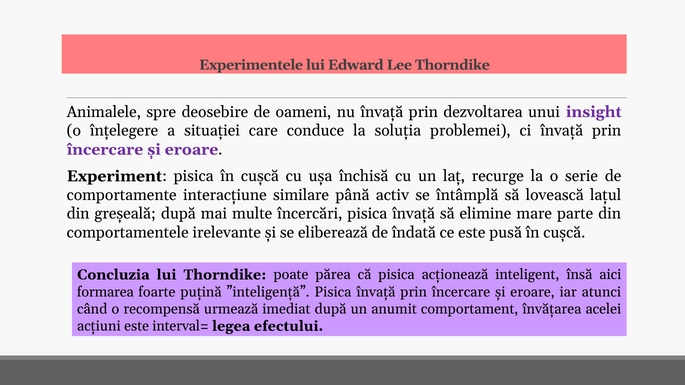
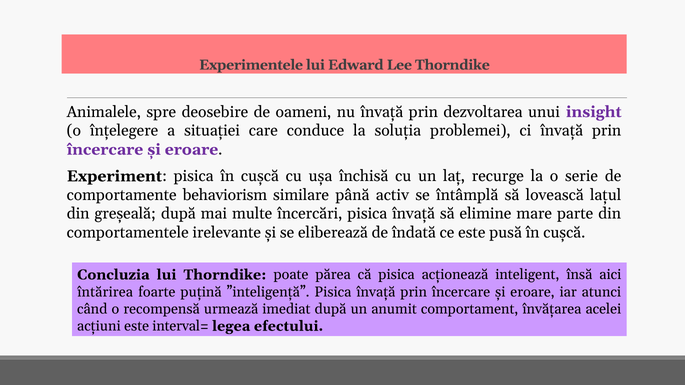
interacțiune: interacțiune -> behaviorism (225, 195)
formarea: formarea -> întărirea (105, 292)
